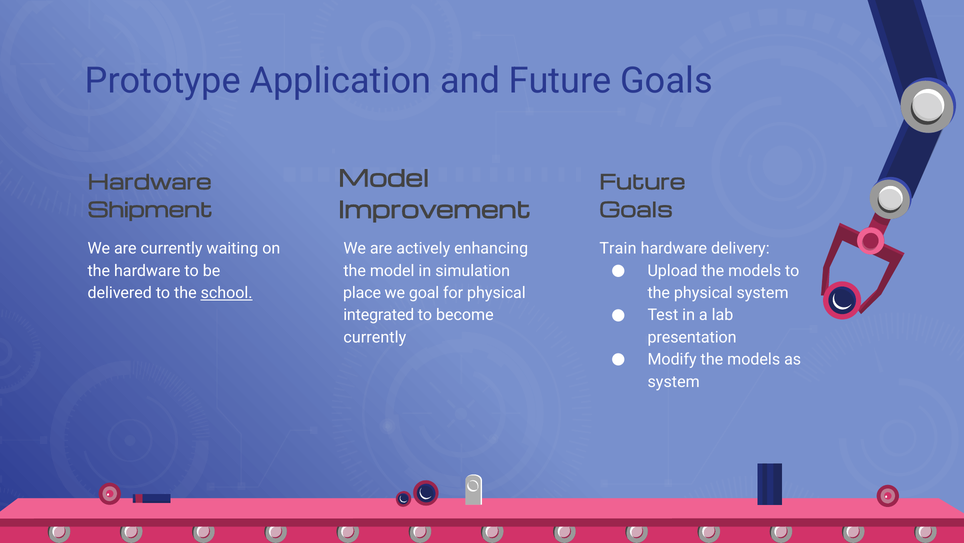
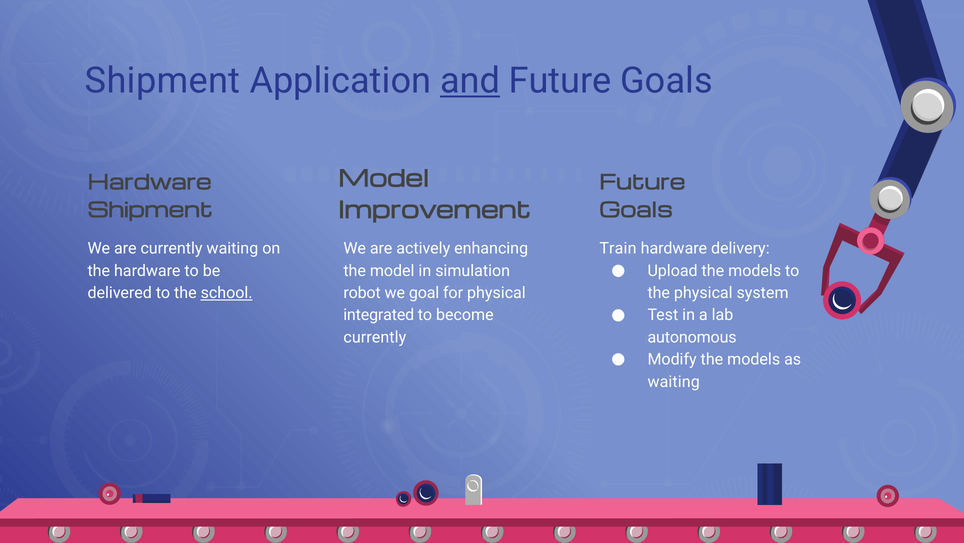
Prototype: Prototype -> Shipment (163, 81)
and underline: none -> present (470, 81)
place: place -> robot (362, 293)
presentation: presentation -> autonomous (692, 337)
system: system -> waiting (674, 381)
